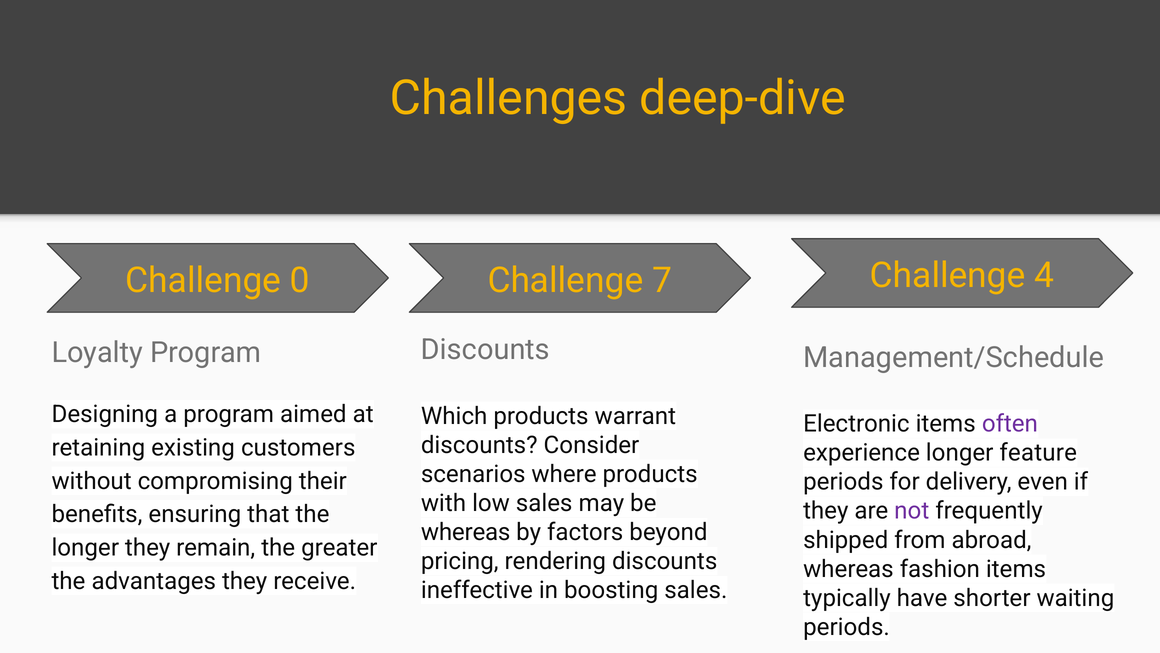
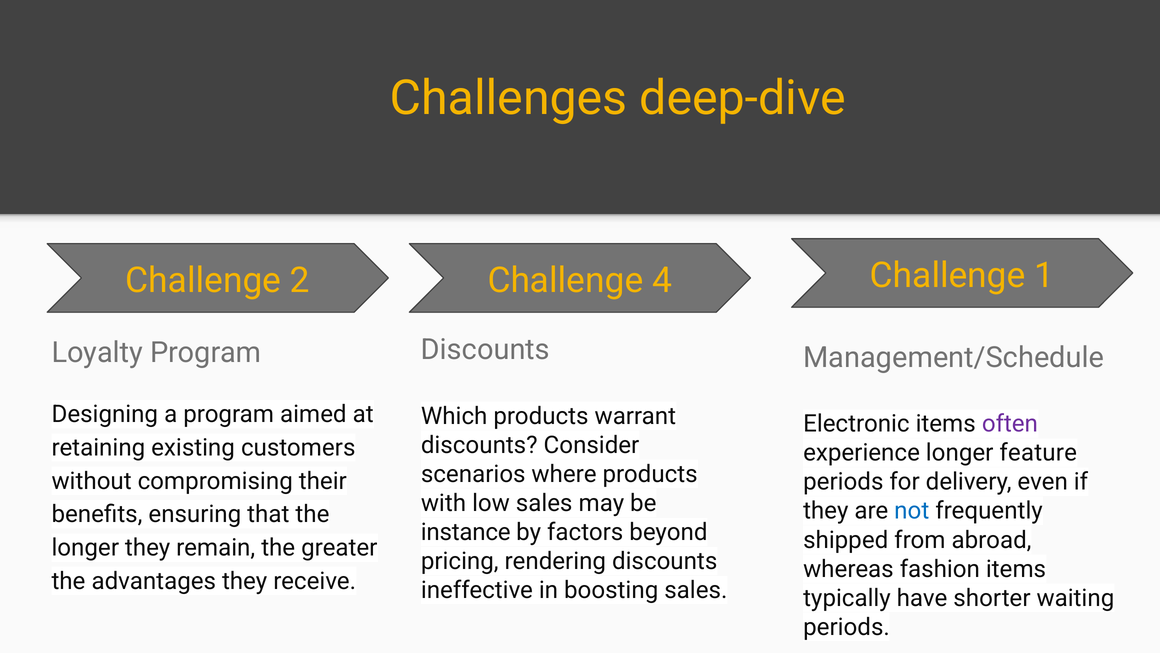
0: 0 -> 2 (300, 280)
7: 7 -> 4 (662, 280)
4: 4 -> 1 (1044, 275)
not colour: purple -> blue (912, 511)
whereas: whereas -> instance (466, 532)
